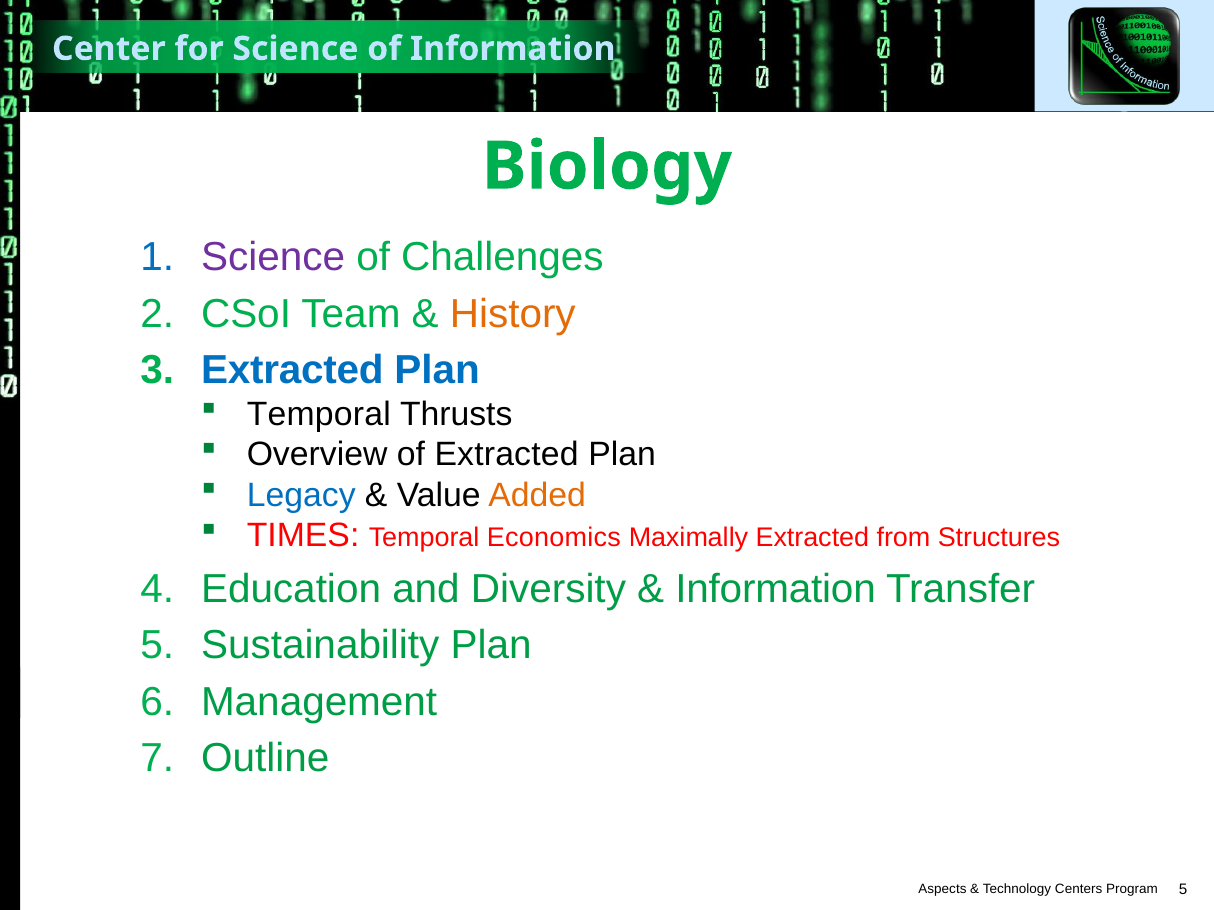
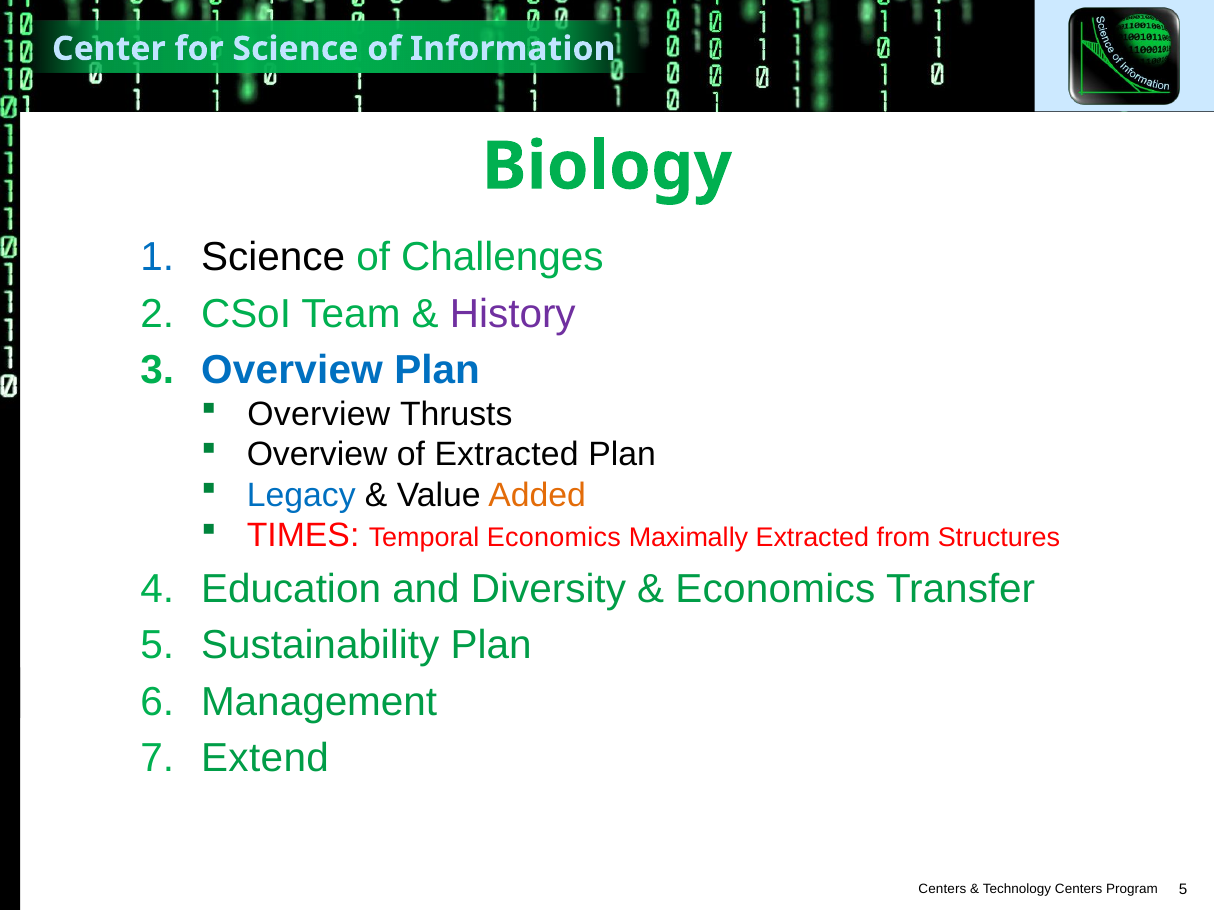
Science colour: purple -> black (273, 257)
History colour: orange -> purple (513, 314)
Extracted: Extracted -> Overview (292, 371)
Temporal: Temporal -> Overview (319, 415)
Information: Information -> Economics (775, 589)
Outline: Outline -> Extend (265, 759)
Aspects: Aspects -> Centers (942, 890)
